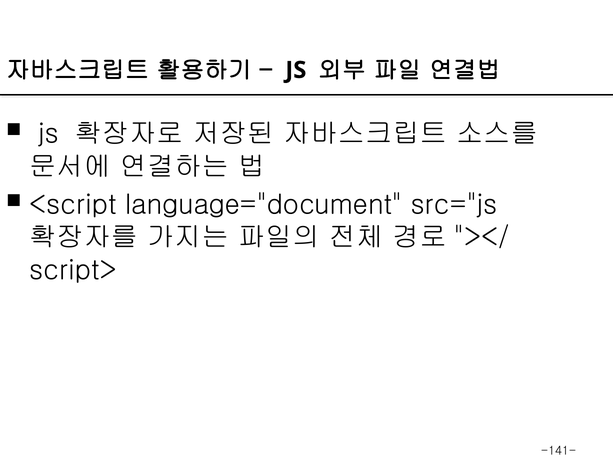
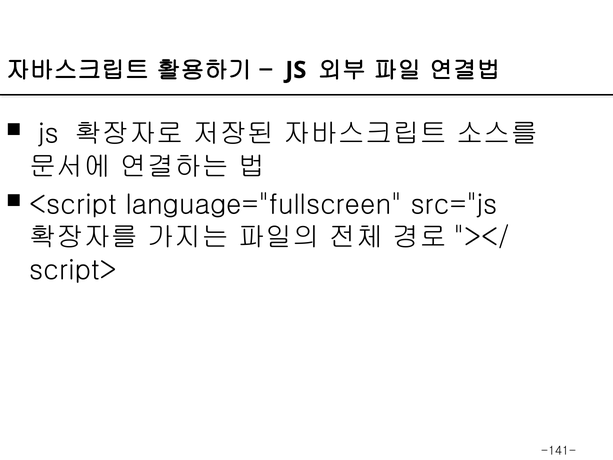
language="document: language="document -> language="fullscreen (264, 205)
